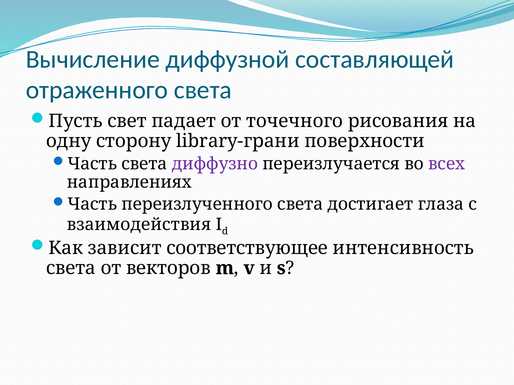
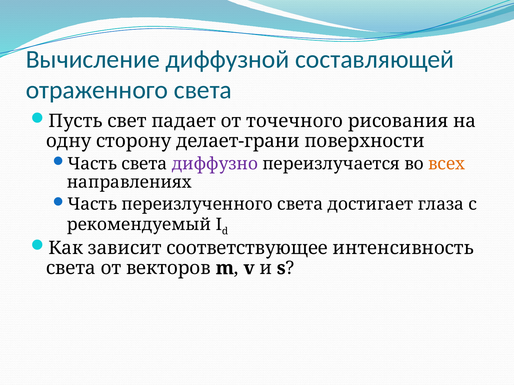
library-грани: library-грани -> делает-грани (238, 141)
всех colour: purple -> orange (447, 164)
взаимодействия: взаимодействия -> рекомендуемый (139, 225)
